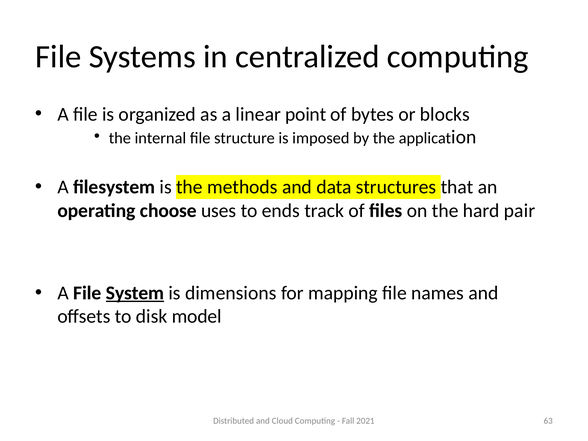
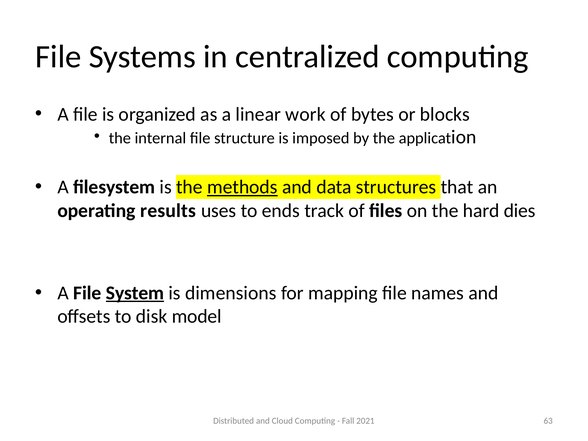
point: point -> work (306, 114)
methods underline: none -> present (242, 187)
choose: choose -> results (168, 211)
pair: pair -> dies (520, 211)
